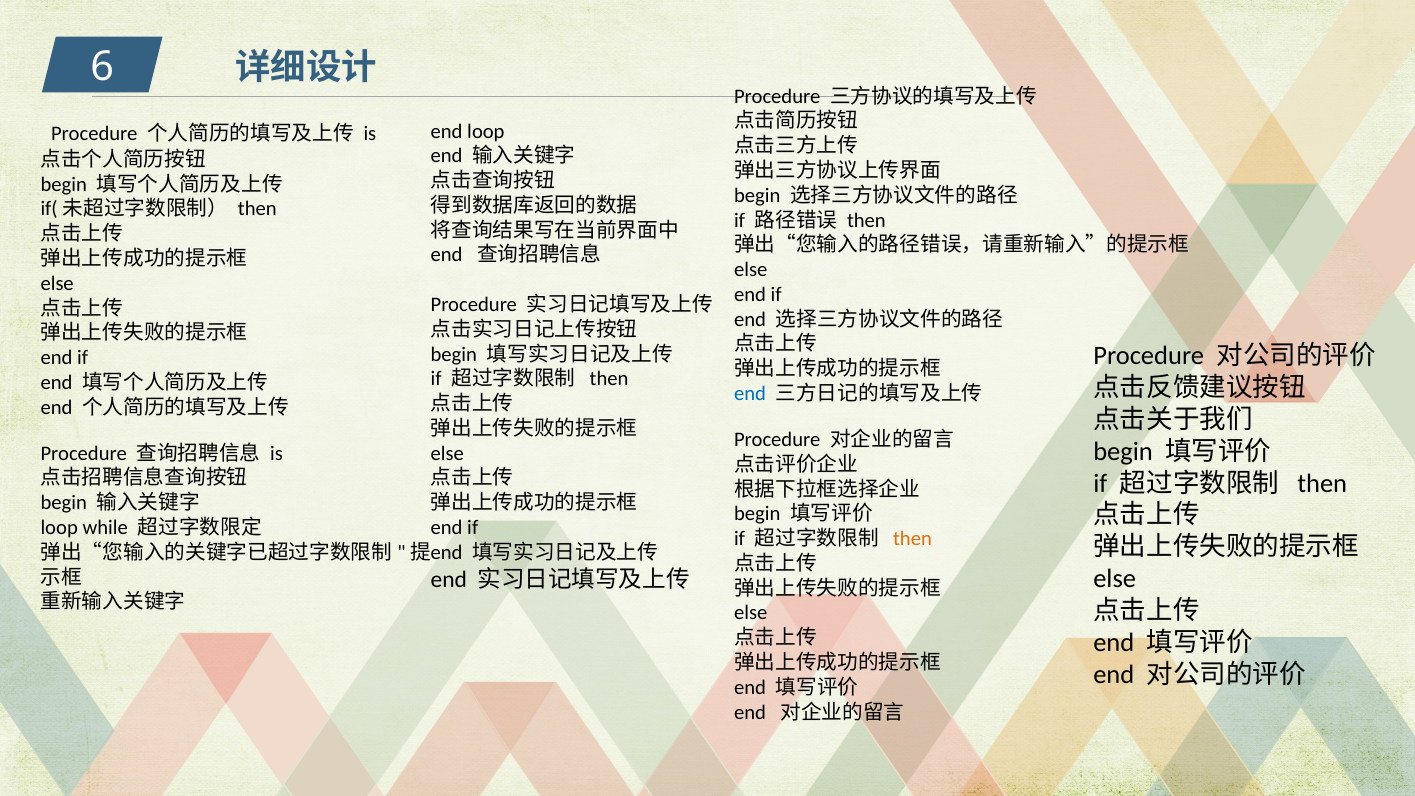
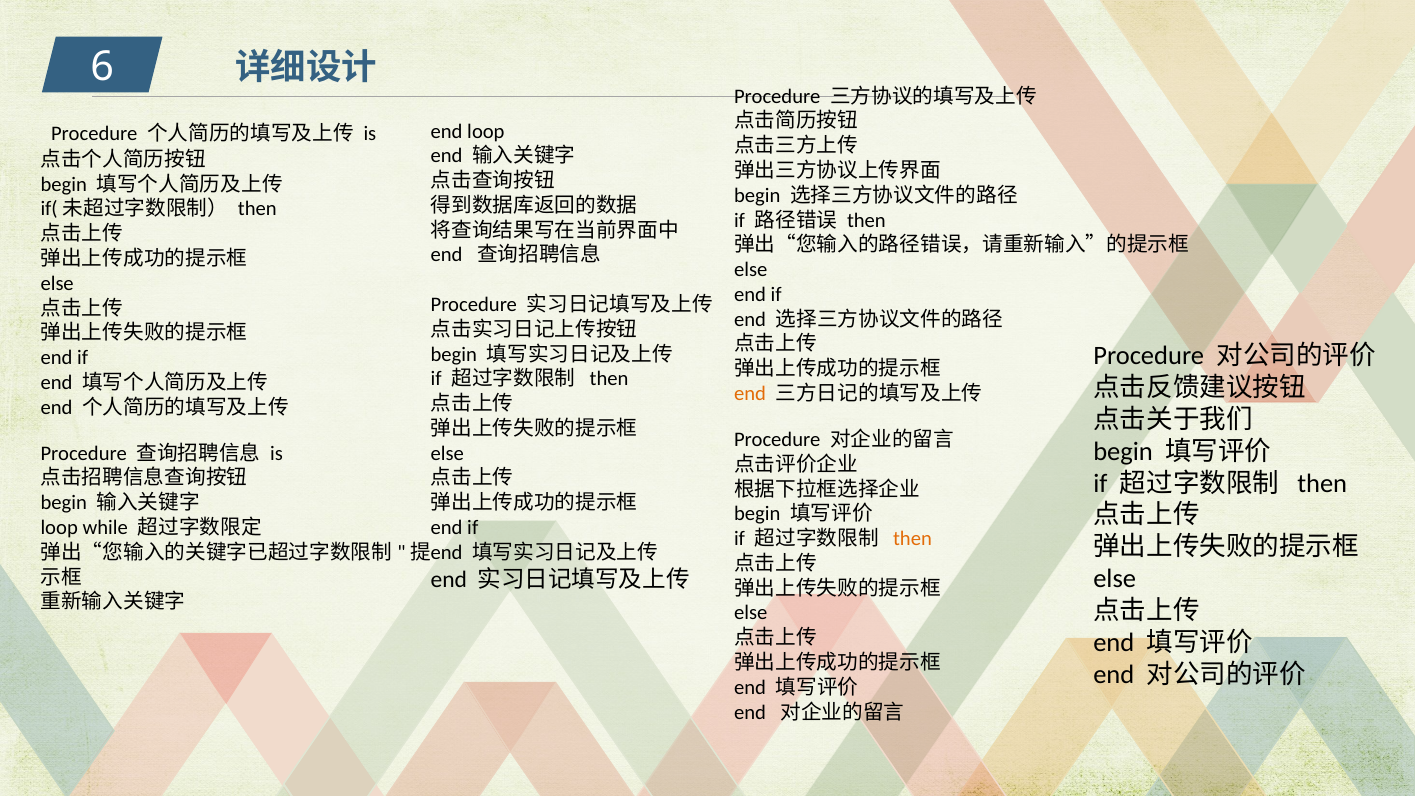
end colour: blue -> orange (750, 394)
